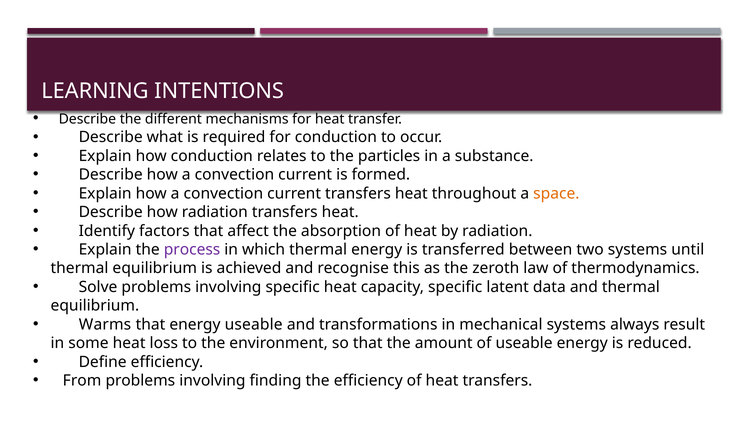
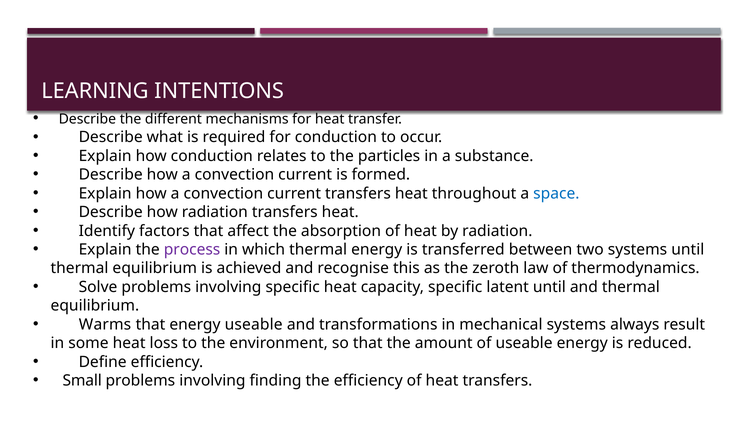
space colour: orange -> blue (556, 193)
latent data: data -> until (549, 287)
From: From -> Small (82, 380)
